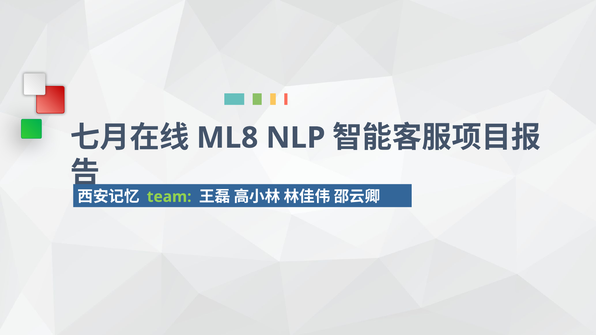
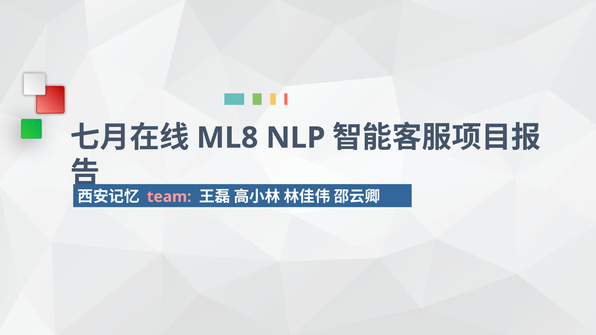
team colour: light green -> pink (169, 197)
